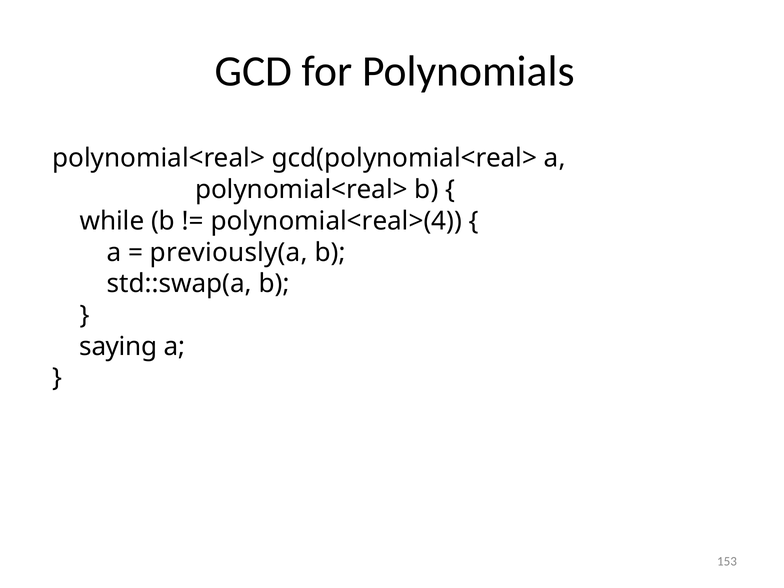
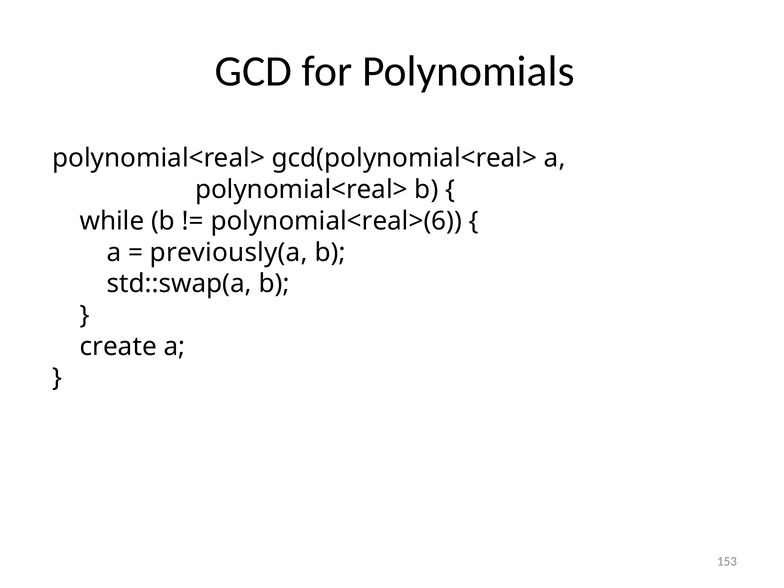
polynomial<real>(4: polynomial<real>(4 -> polynomial<real>(6 (336, 221)
saying: saying -> create (118, 346)
